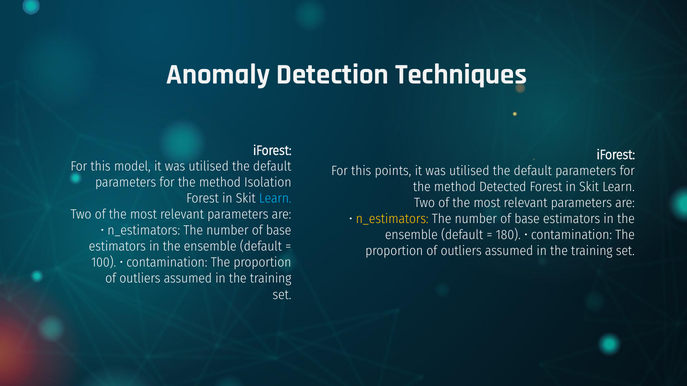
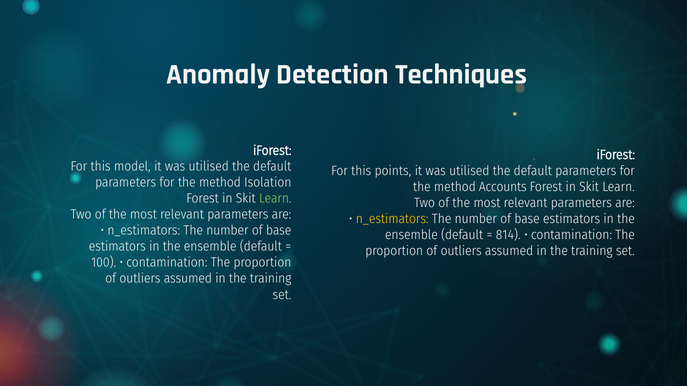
Detected: Detected -> Accounts (503, 187)
Learn colour: light blue -> light green (275, 199)
180: 180 -> 814 (508, 235)
